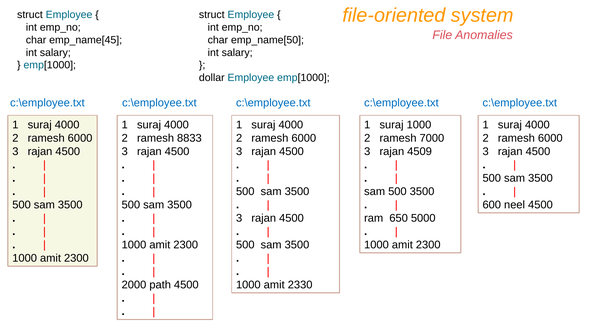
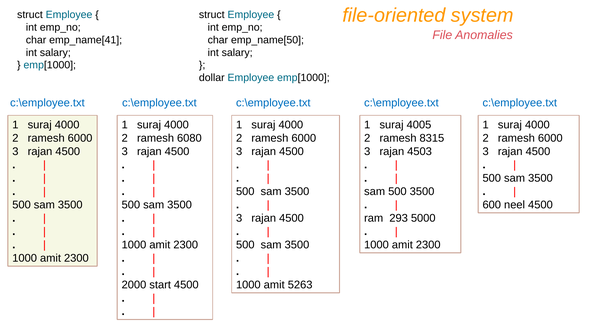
emp_name[45: emp_name[45 -> emp_name[41 (86, 40)
suraj 1000: 1000 -> 4005 (419, 125)
8833: 8833 -> 6080 (189, 138)
7000: 7000 -> 8315 (432, 138)
4509: 4509 -> 4503 (420, 152)
650: 650 -> 293 (399, 218)
path: path -> start (160, 285)
2330: 2330 -> 5263 (300, 285)
